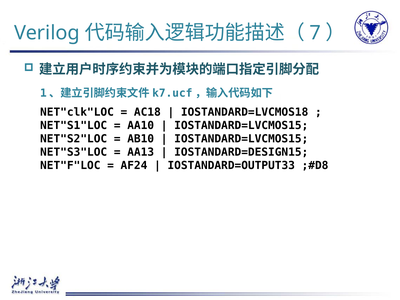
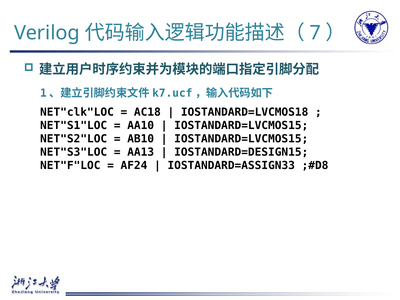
IOSTANDARD=OUTPUT33: IOSTANDARD=OUTPUT33 -> IOSTANDARD=ASSIGN33 (231, 166)
